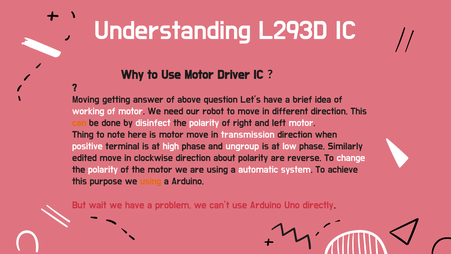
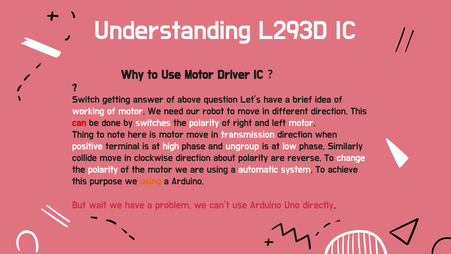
Moving: Moving -> Switch (86, 100)
can colour: orange -> red (79, 123)
disinfect: disinfect -> switches (153, 123)
edited: edited -> collide (85, 158)
